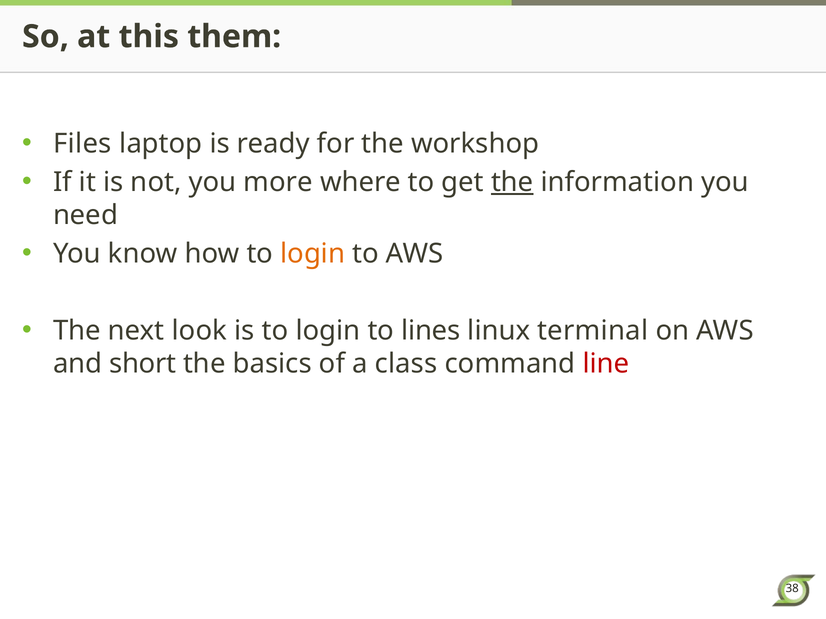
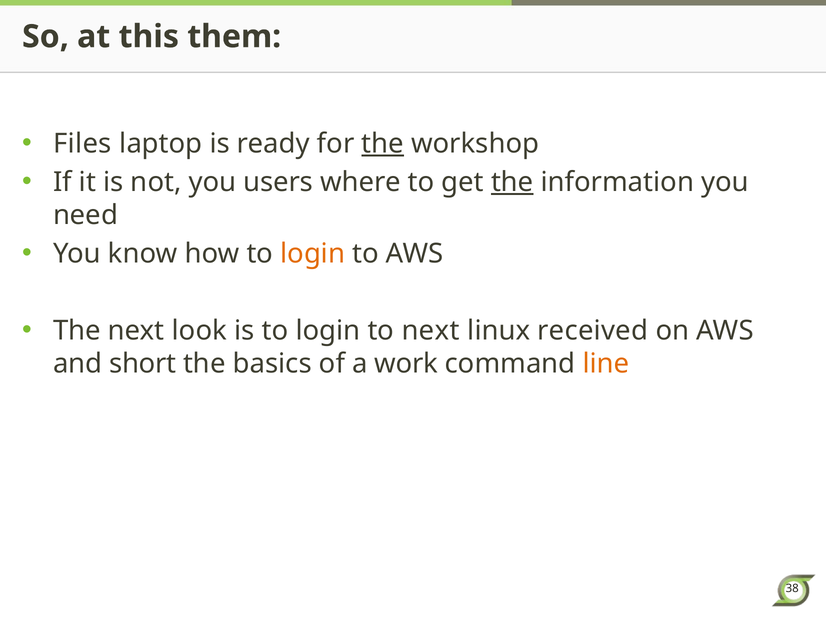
the underline: none -> present (383, 144)
more: more -> users (278, 182)
to lines: lines -> next (431, 331)
terminal: terminal -> received (593, 331)
class: class -> work (406, 364)
line colour: red -> orange (606, 364)
